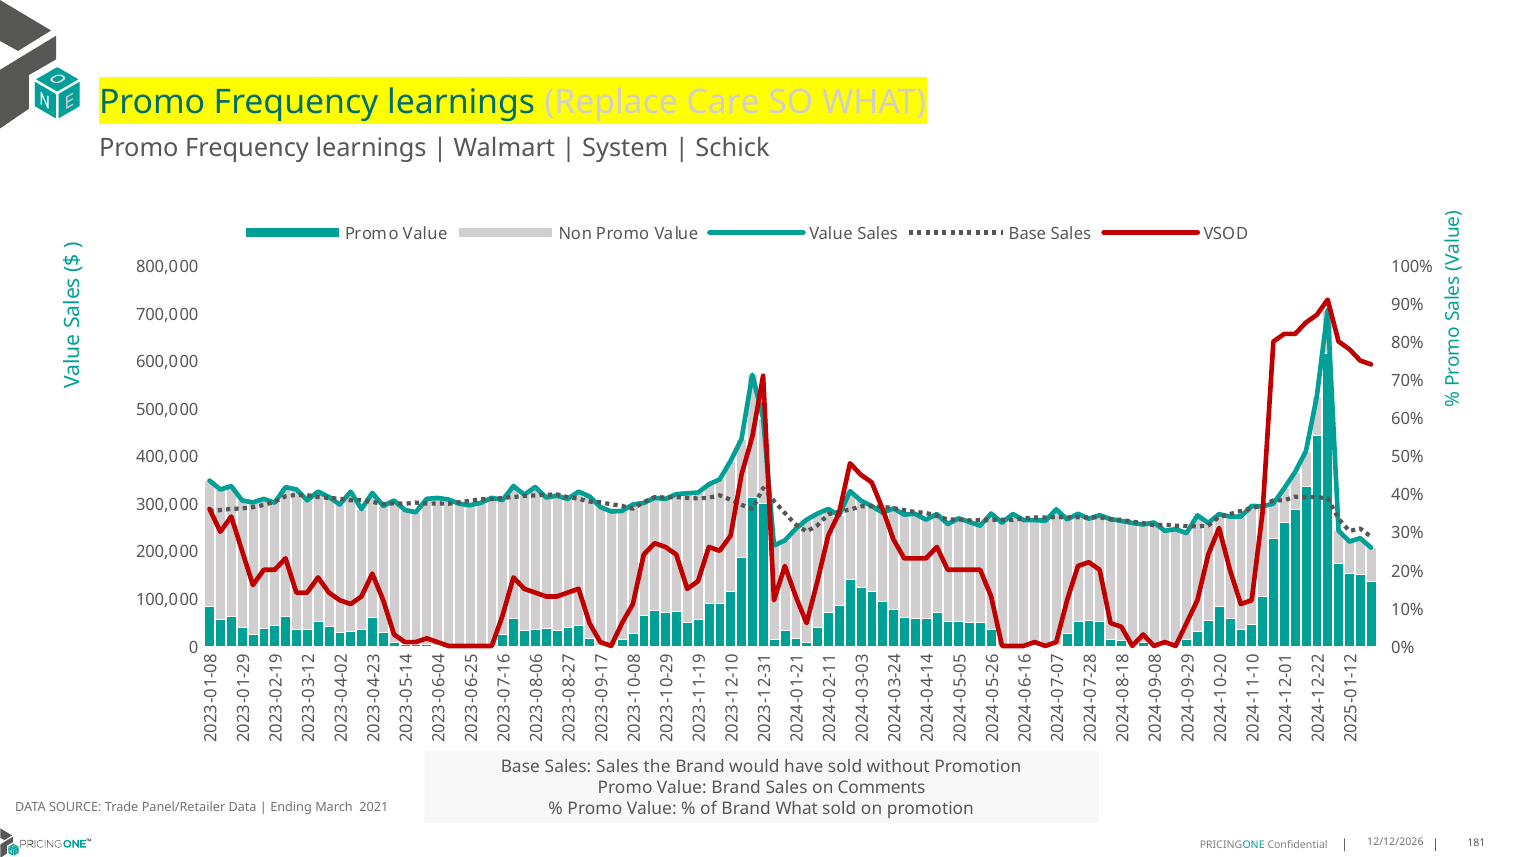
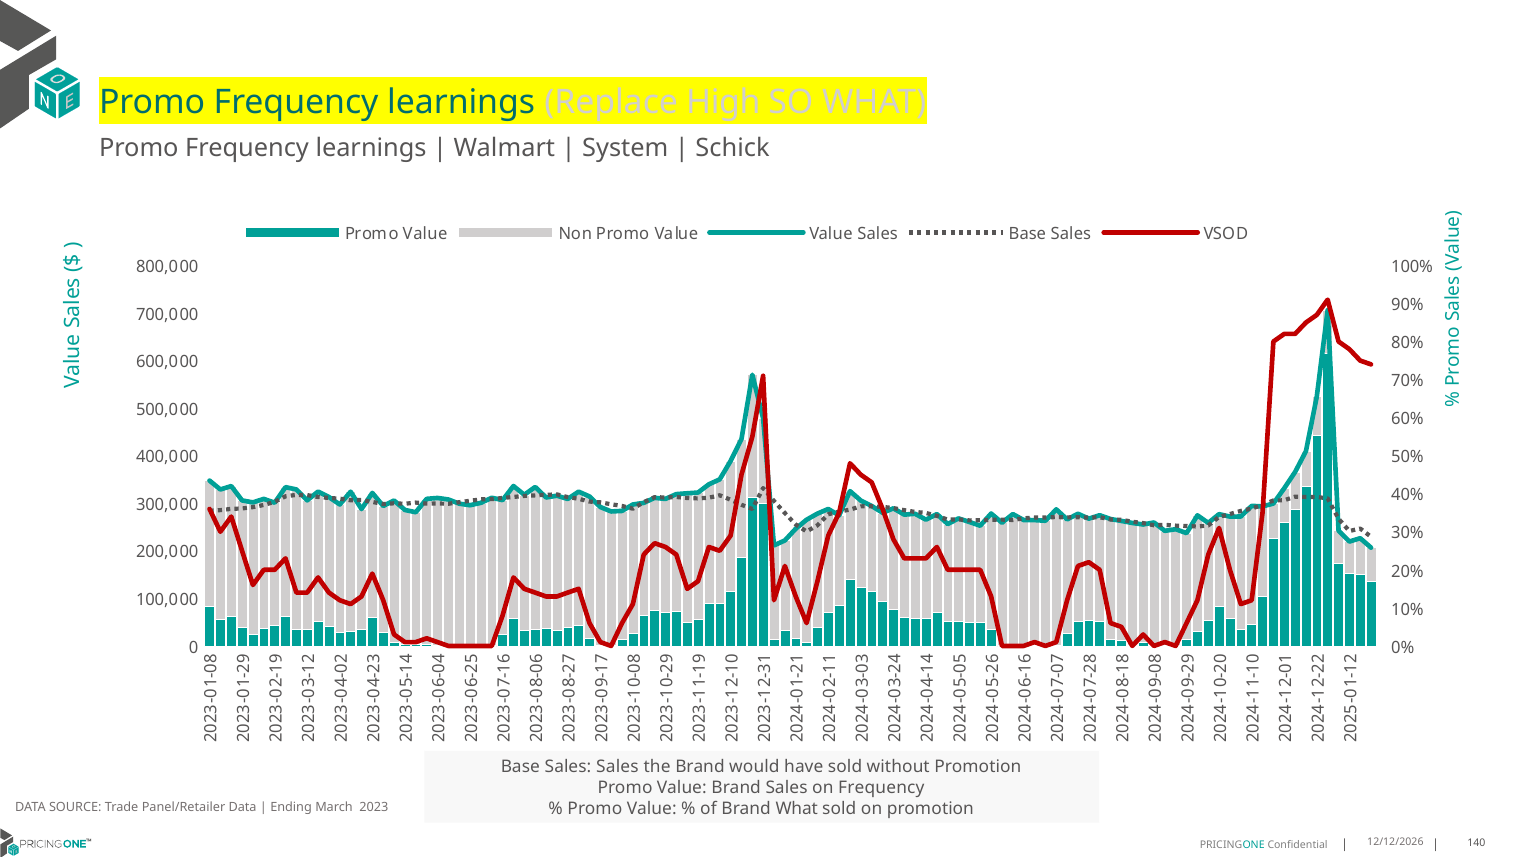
Care: Care -> High (723, 102)
on Comments: Comments -> Frequency (881, 788)
2021: 2021 -> 2023 (374, 807)
181: 181 -> 140 (1476, 842)
